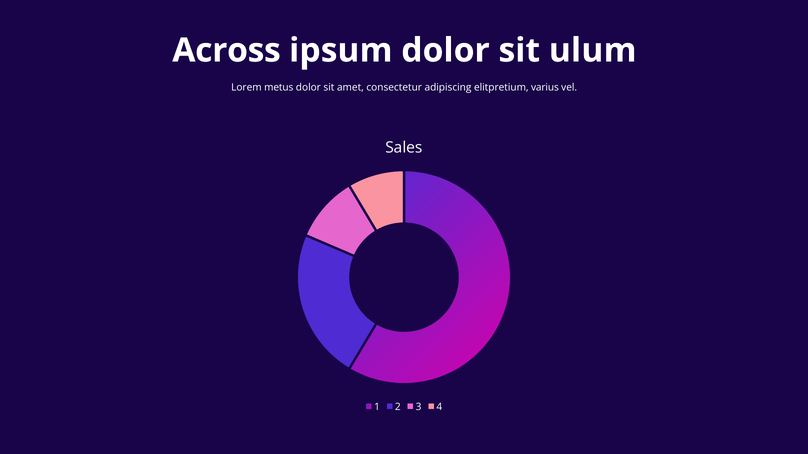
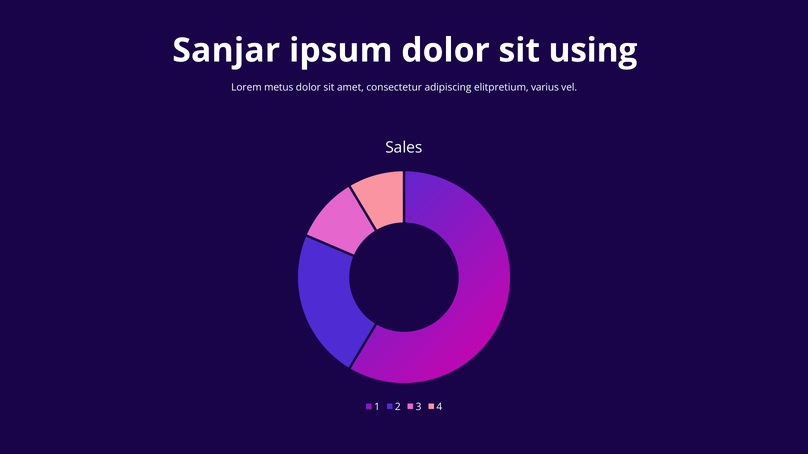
Across: Across -> Sanjar (226, 51)
ulum: ulum -> using (593, 51)
